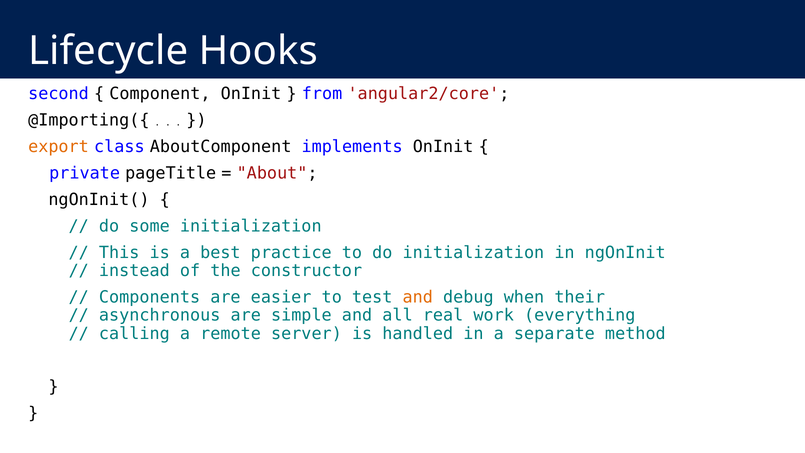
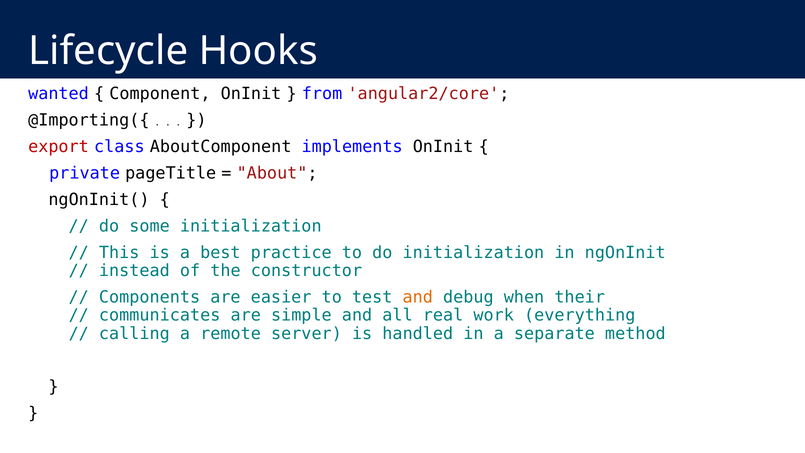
second: second -> wanted (58, 94)
export colour: orange -> red (58, 147)
asynchronous: asynchronous -> communicates (160, 315)
